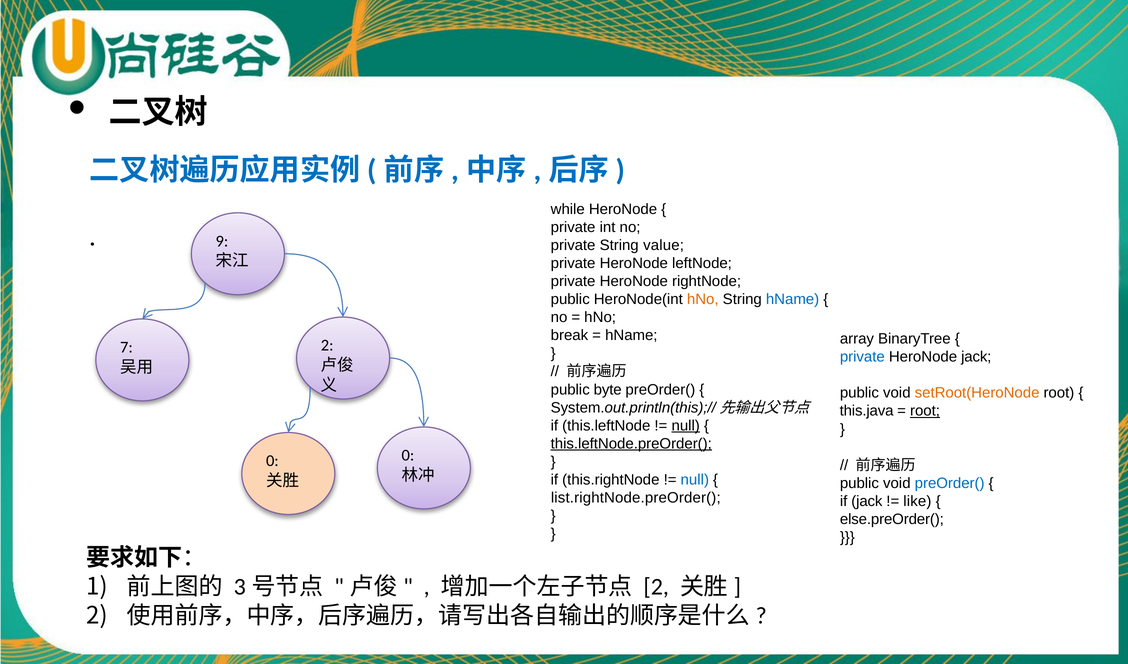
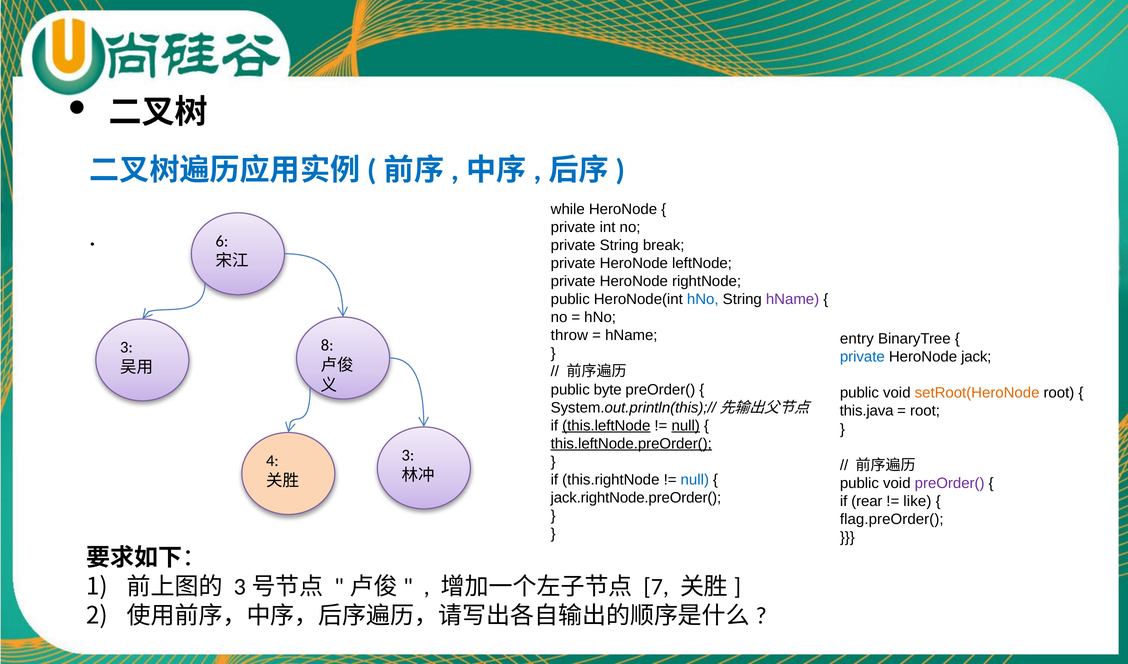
9: 9 -> 6 (222, 241)
value: value -> break (664, 245)
hNo colour: orange -> blue (703, 299)
hName colour: blue -> purple (793, 299)
break: break -> throw (569, 335)
array: array -> entry (857, 339)
2: 2 -> 8 (327, 345)
7: 7 -> 3 (126, 347)
root underline: present -> none (925, 411)
this.leftNode underline: none -> present (606, 426)
0: 0 -> 3 (408, 455)
0: 0 -> 4 (272, 461)
preOrder( colour: blue -> purple (950, 483)
list.rightNode.preOrder(: list.rightNode.preOrder( -> jack.rightNode.preOrder( (636, 498)
if jack: jack -> rear (867, 501)
else.preOrder(: else.preOrder( -> flag.preOrder( (892, 519)
2: 2 -> 7 (656, 587)
